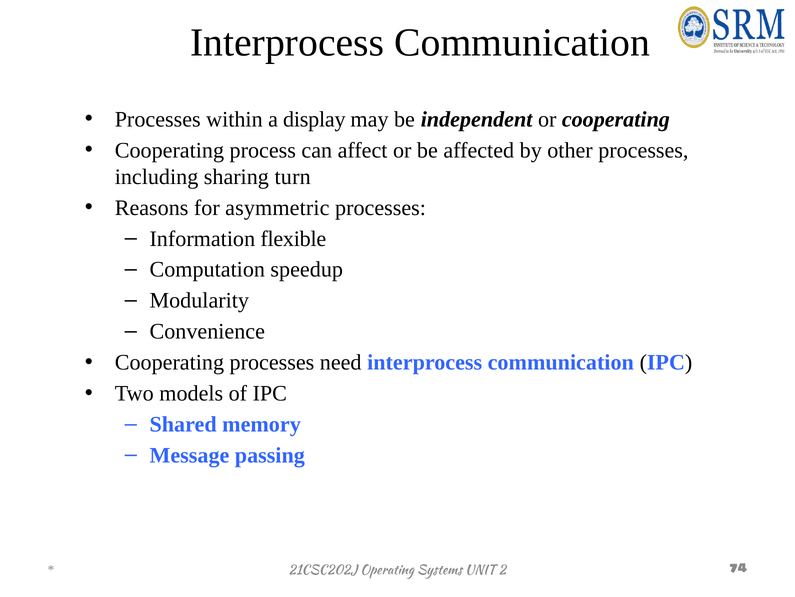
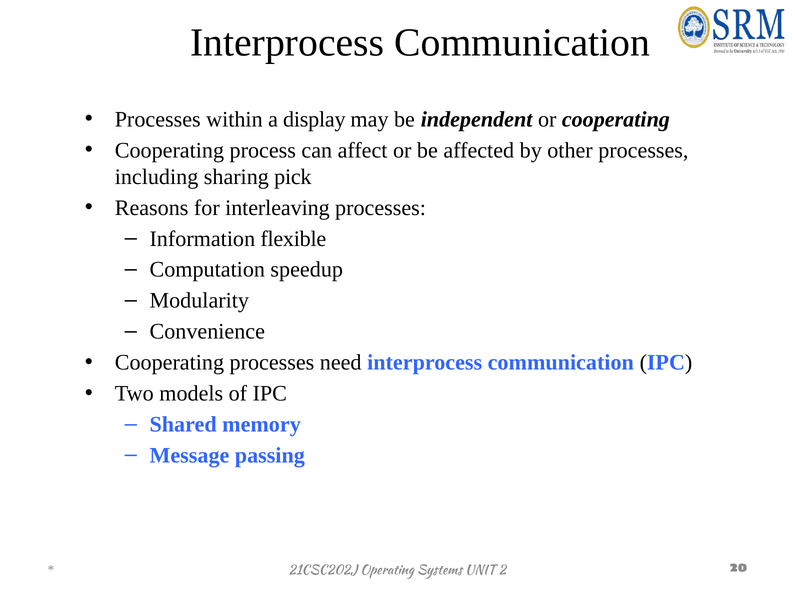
turn: turn -> pick (293, 177)
asymmetric: asymmetric -> interleaving (277, 207)
74: 74 -> 20 (738, 566)
